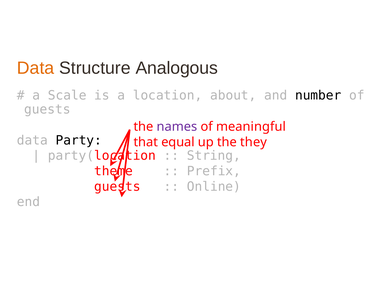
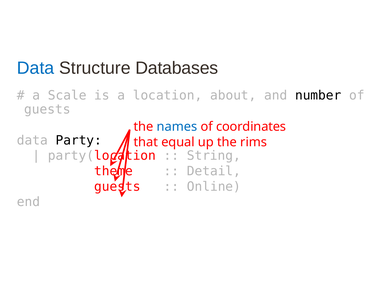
Data colour: orange -> blue (36, 68)
Analogous: Analogous -> Databases (177, 68)
names colour: purple -> blue (177, 127)
meaningful: meaningful -> coordinates (251, 127)
they: they -> rims (254, 142)
Prefix: Prefix -> Detail (214, 171)
